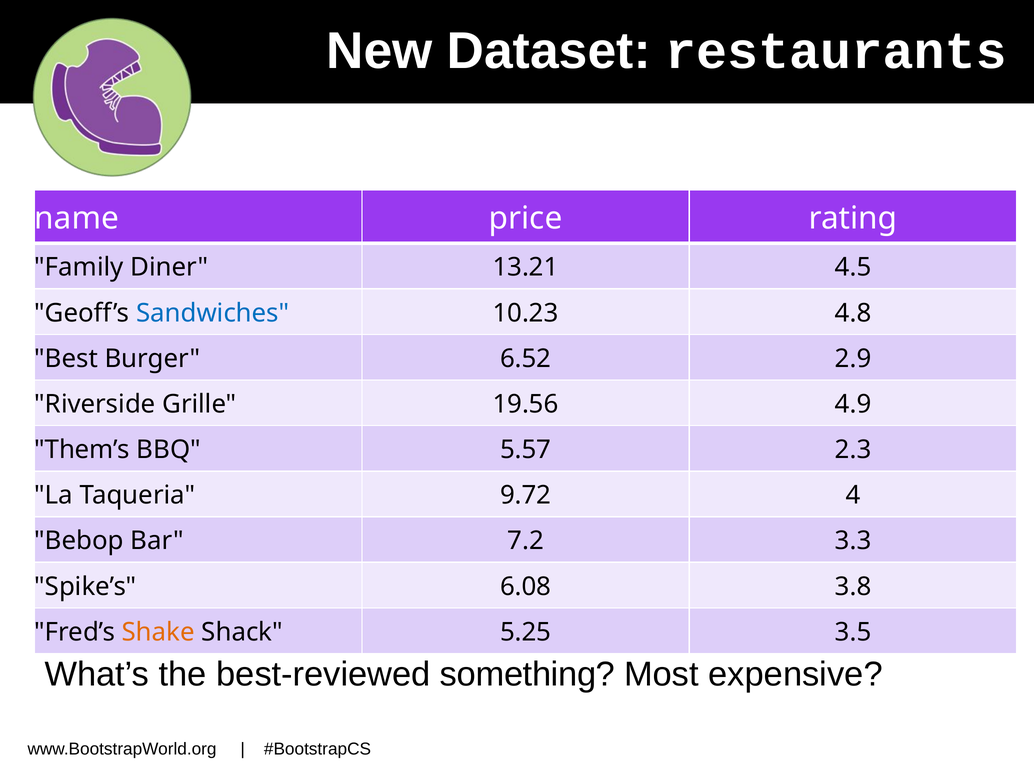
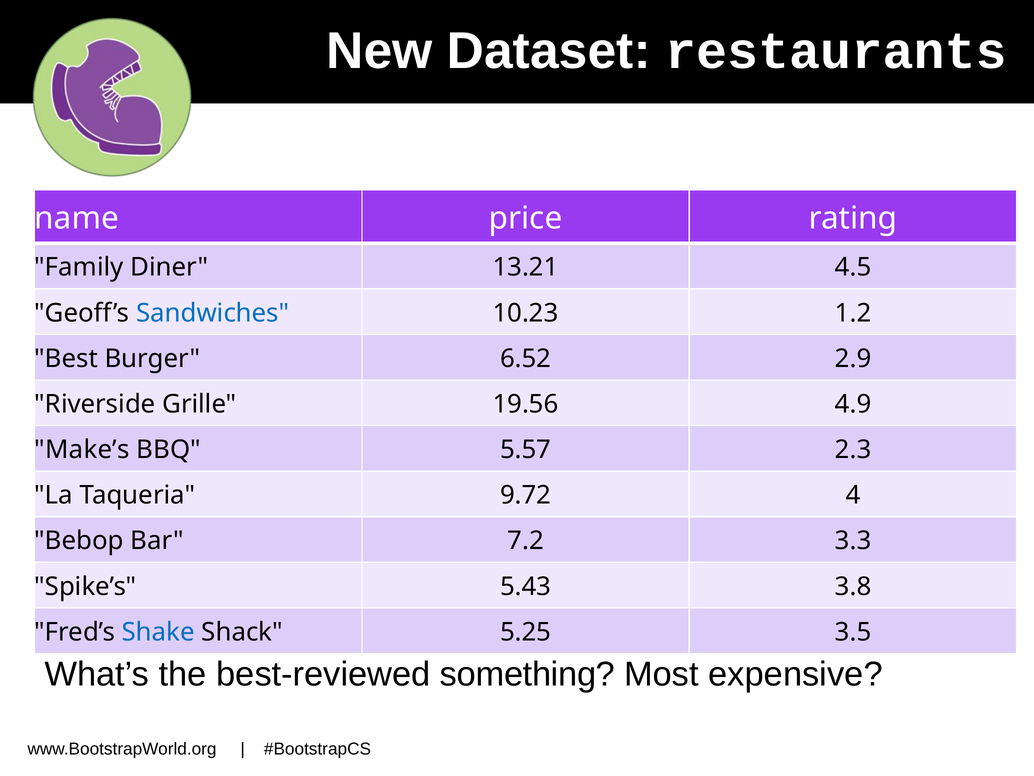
4.8: 4.8 -> 1.2 (853, 313)
Them’s: Them’s -> Make’s (82, 449)
6.08: 6.08 -> 5.43 (526, 586)
Shake colour: orange -> blue (158, 632)
